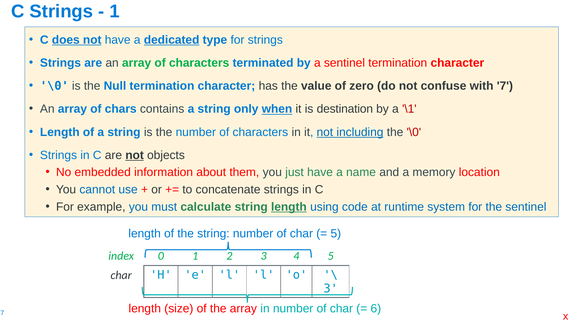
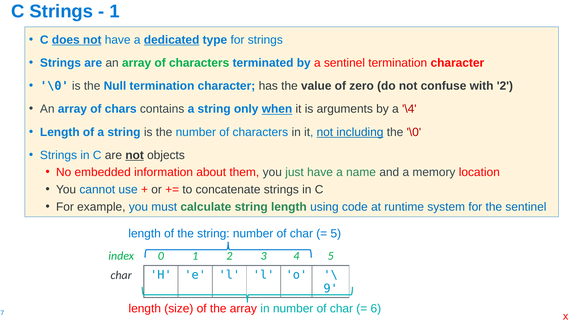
with 7: 7 -> 2 (505, 86)
destination: destination -> arguments (345, 109)
\1: \1 -> \4 (409, 109)
length underline: present -> none (289, 207)
3: 3 -> 9 (331, 289)
